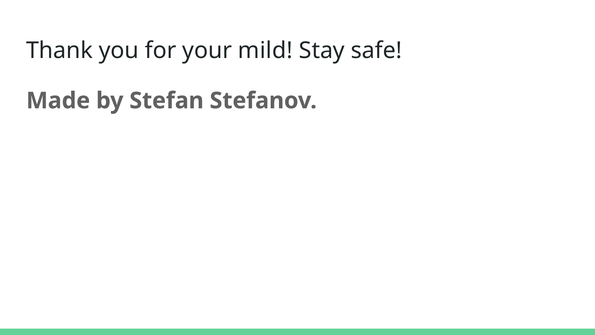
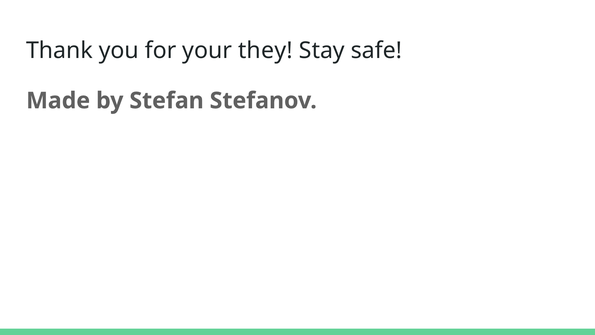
mild: mild -> they (265, 50)
